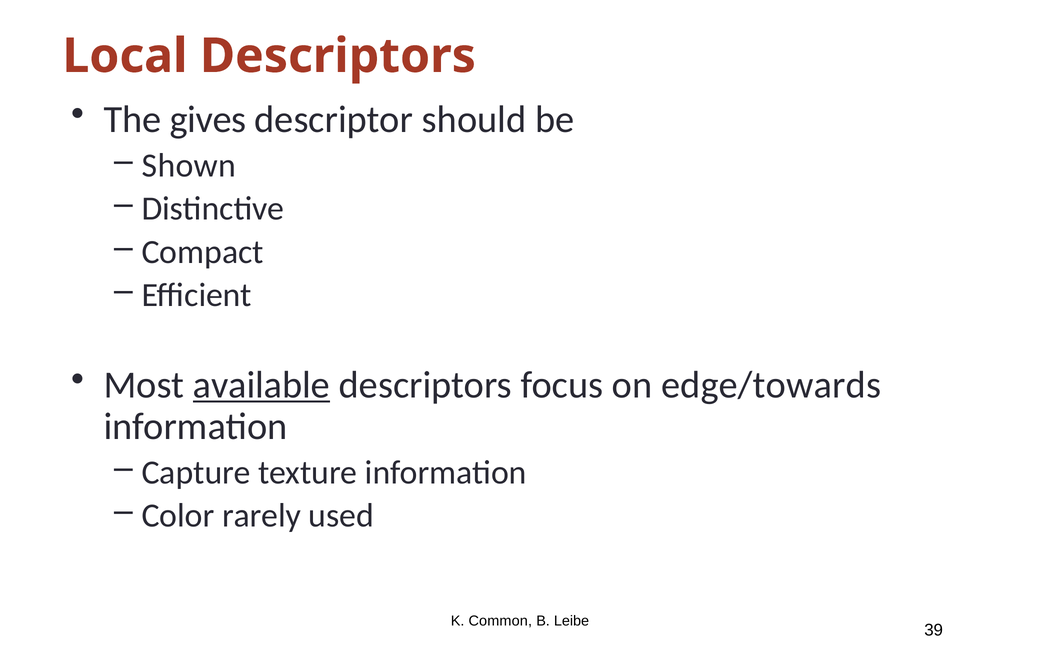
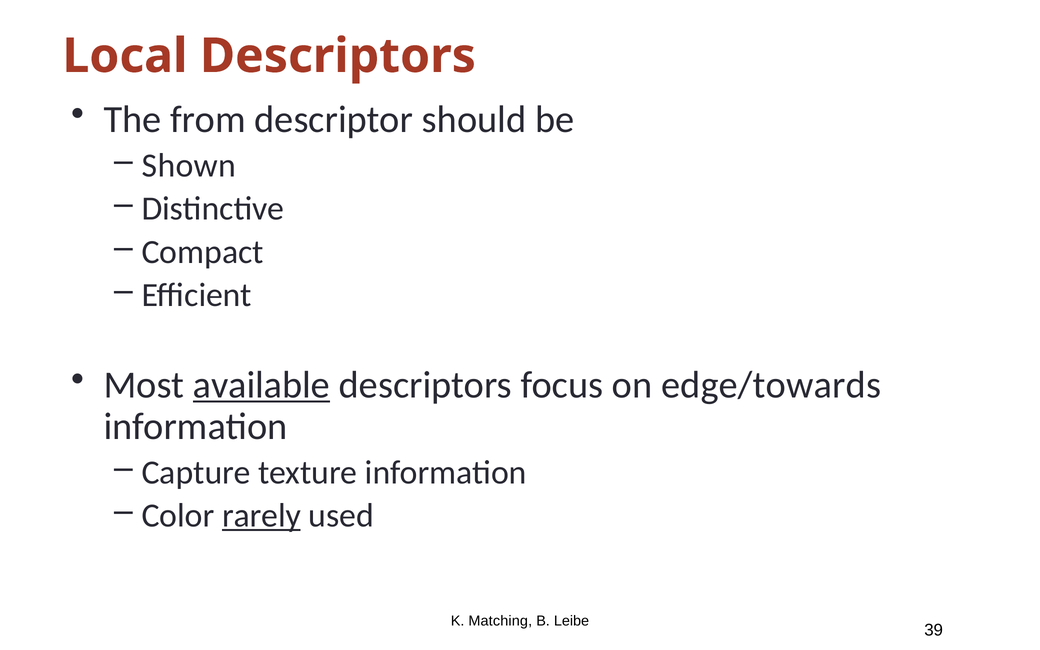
gives: gives -> from (208, 120)
rarely underline: none -> present (262, 516)
Common: Common -> Matching (500, 621)
